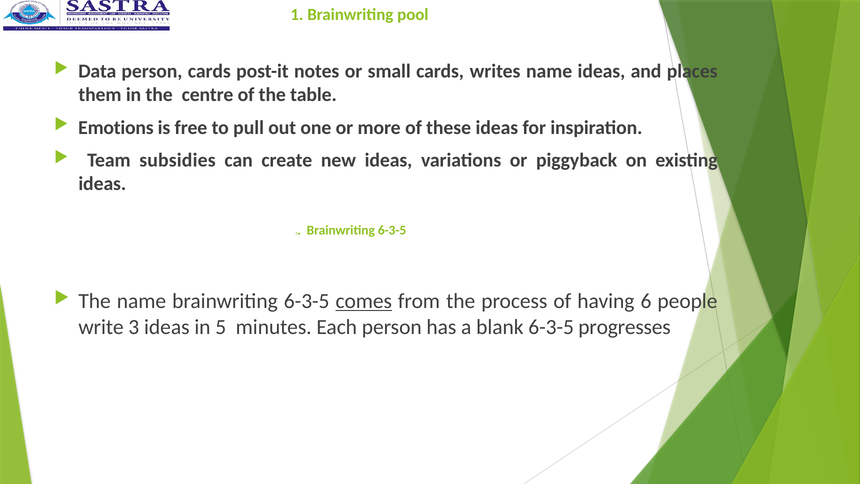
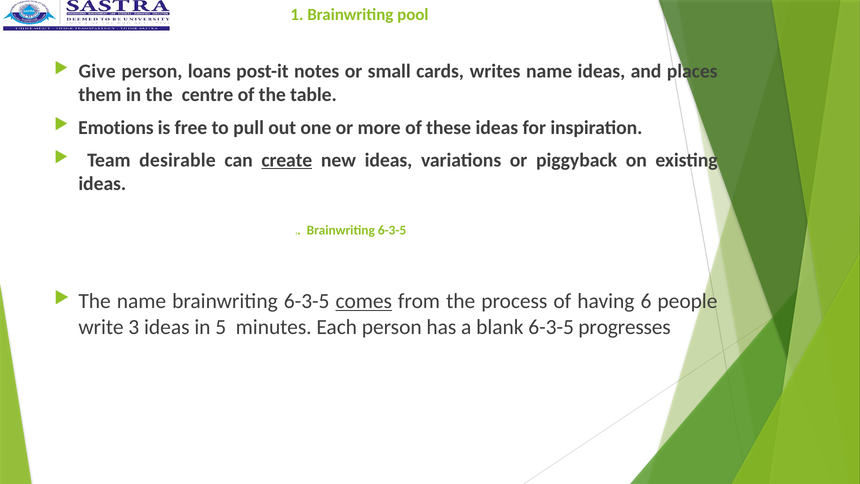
Data: Data -> Give (97, 71)
person cards: cards -> loans (209, 71)
subsidies: subsidies -> desirable (177, 160)
create underline: none -> present (287, 160)
